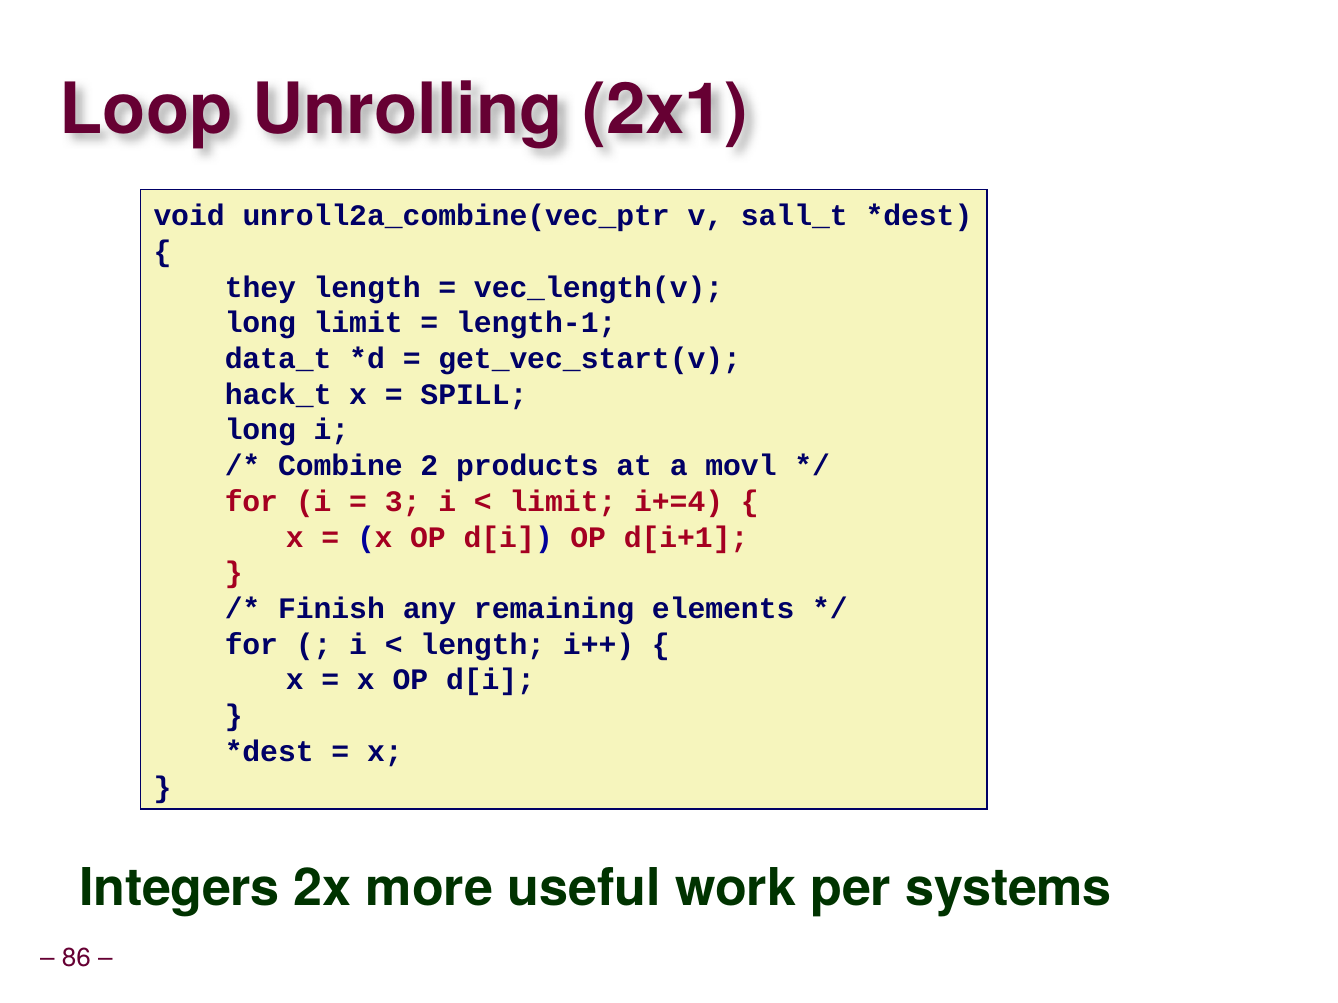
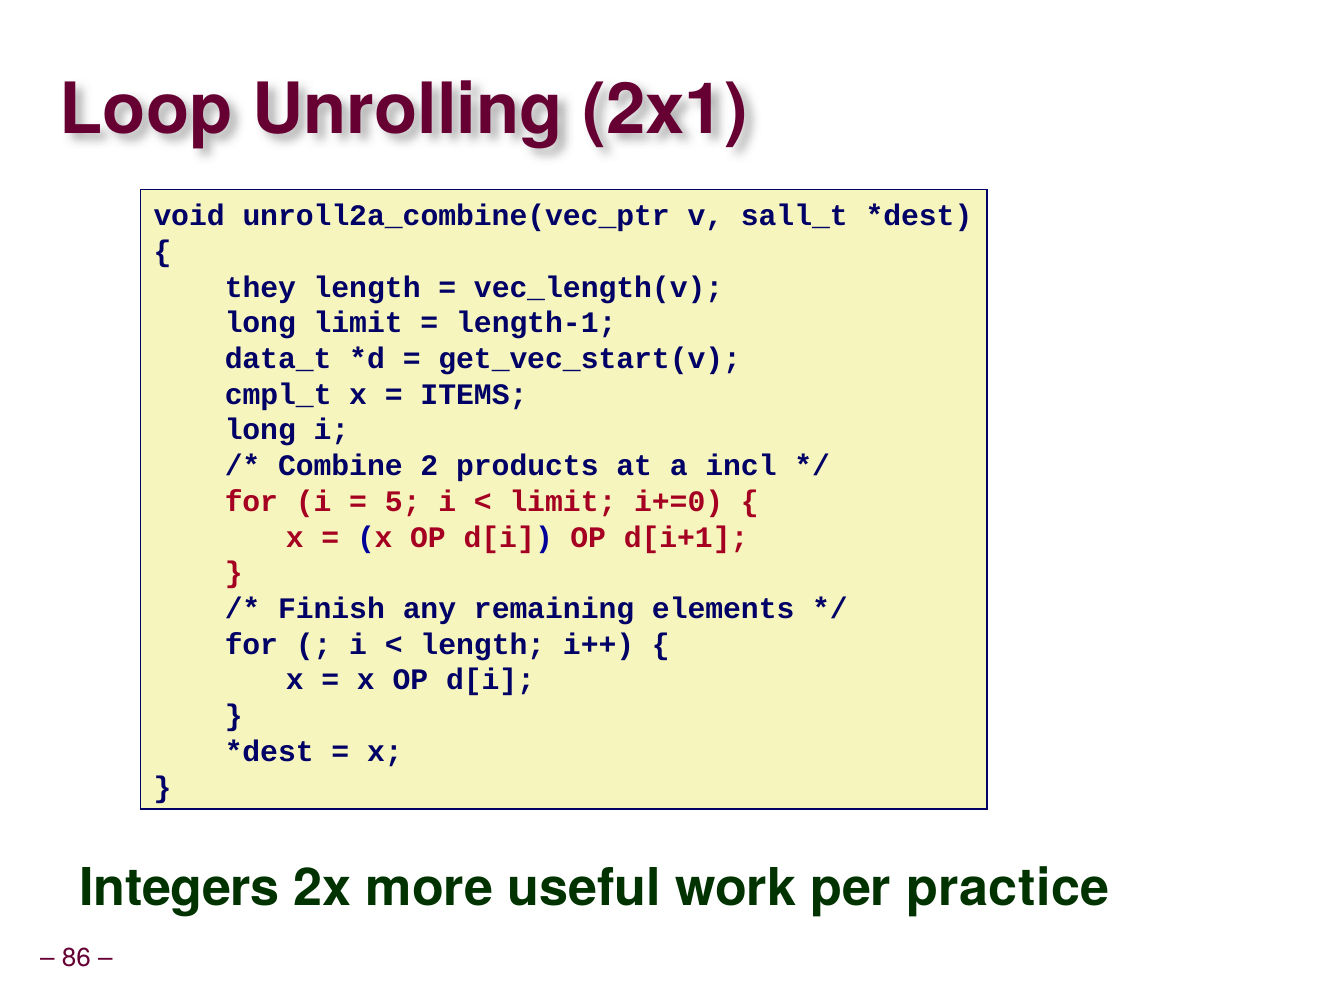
hack_t: hack_t -> cmpl_t (278, 394)
SPILL: SPILL -> ITEMS (474, 394)
movl: movl -> incl (741, 466)
3: 3 -> 5 (403, 502)
i+=4: i+=4 -> i+=0 (679, 502)
systems: systems -> practice (1008, 888)
